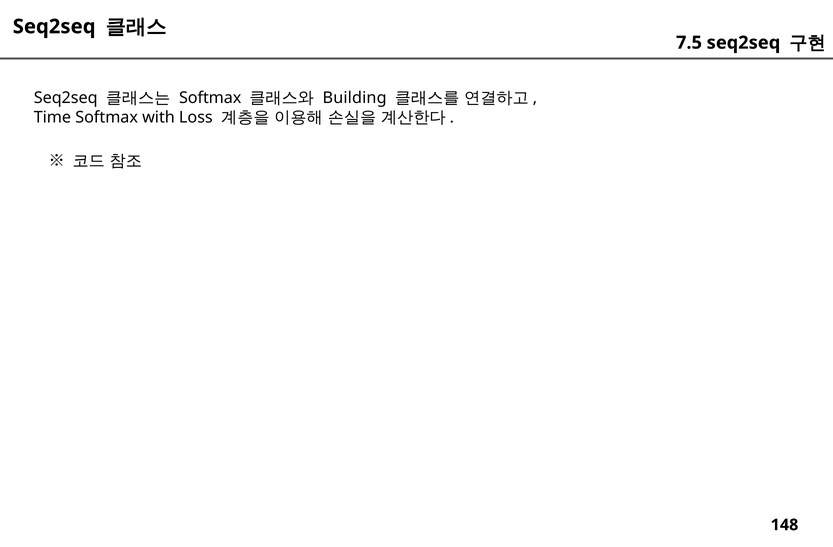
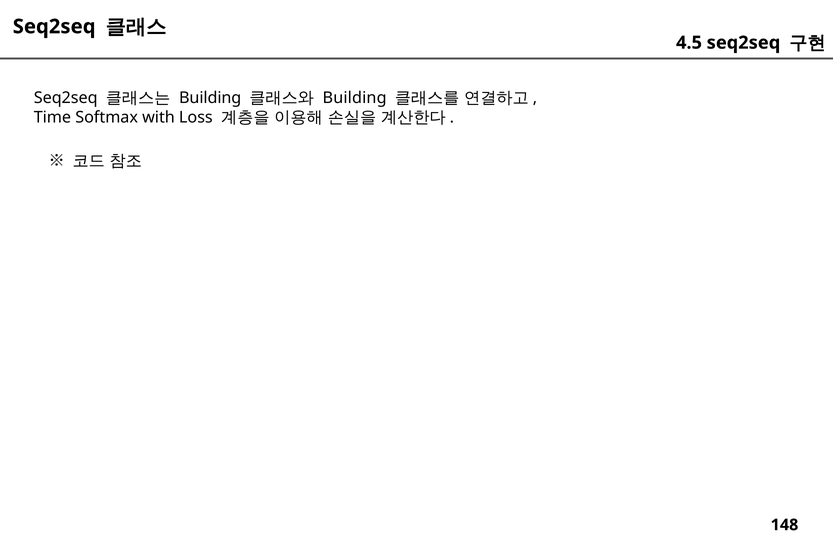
7.5: 7.5 -> 4.5 (689, 43)
Softmax: Softmax -> Building (210, 98)
